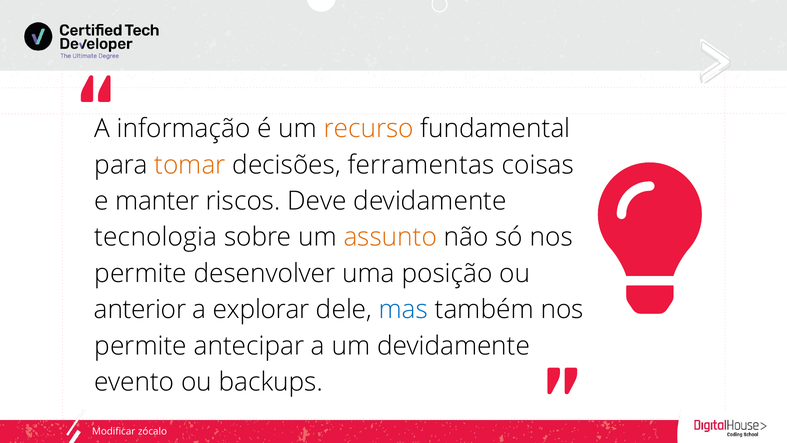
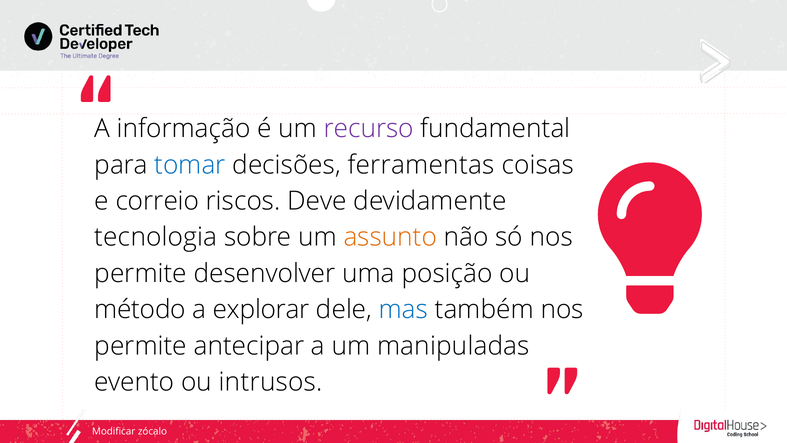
recurso colour: orange -> purple (369, 129)
tomar colour: orange -> blue (190, 165)
manter: manter -> correio (157, 201)
anterior: anterior -> método (140, 310)
um devidamente: devidamente -> manipuladas (453, 346)
backups: backups -> intrusos (271, 382)
